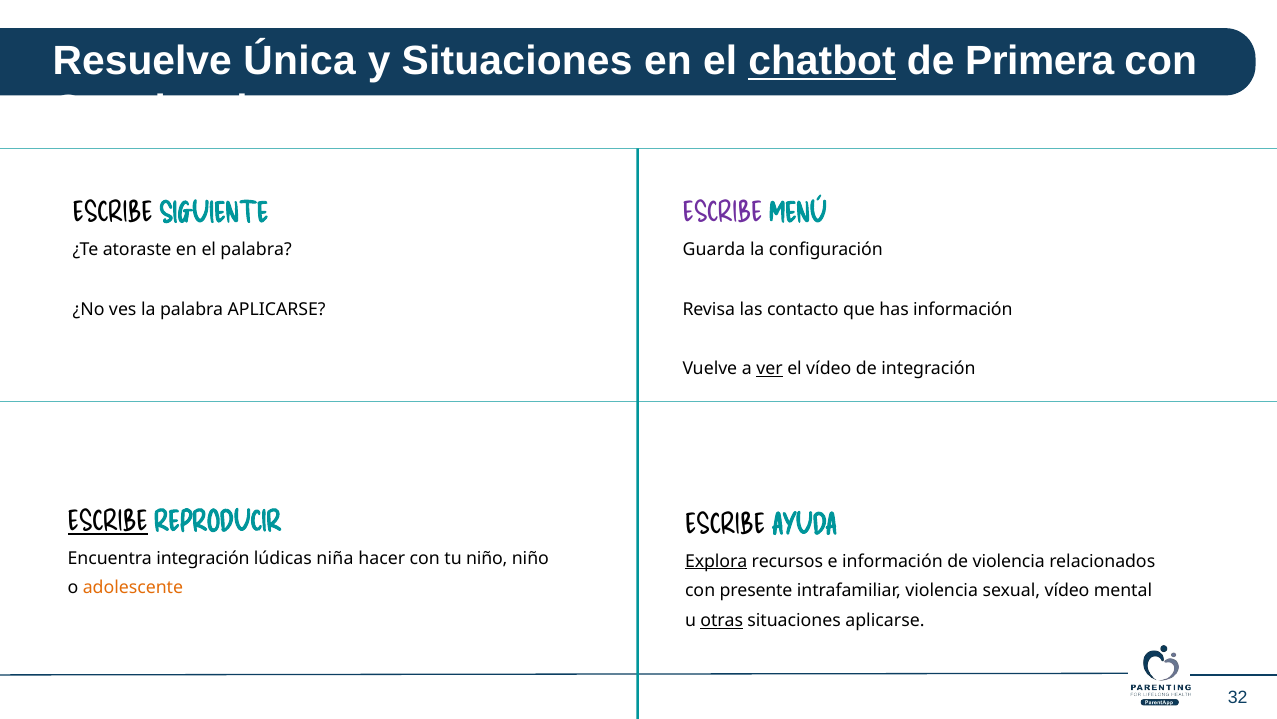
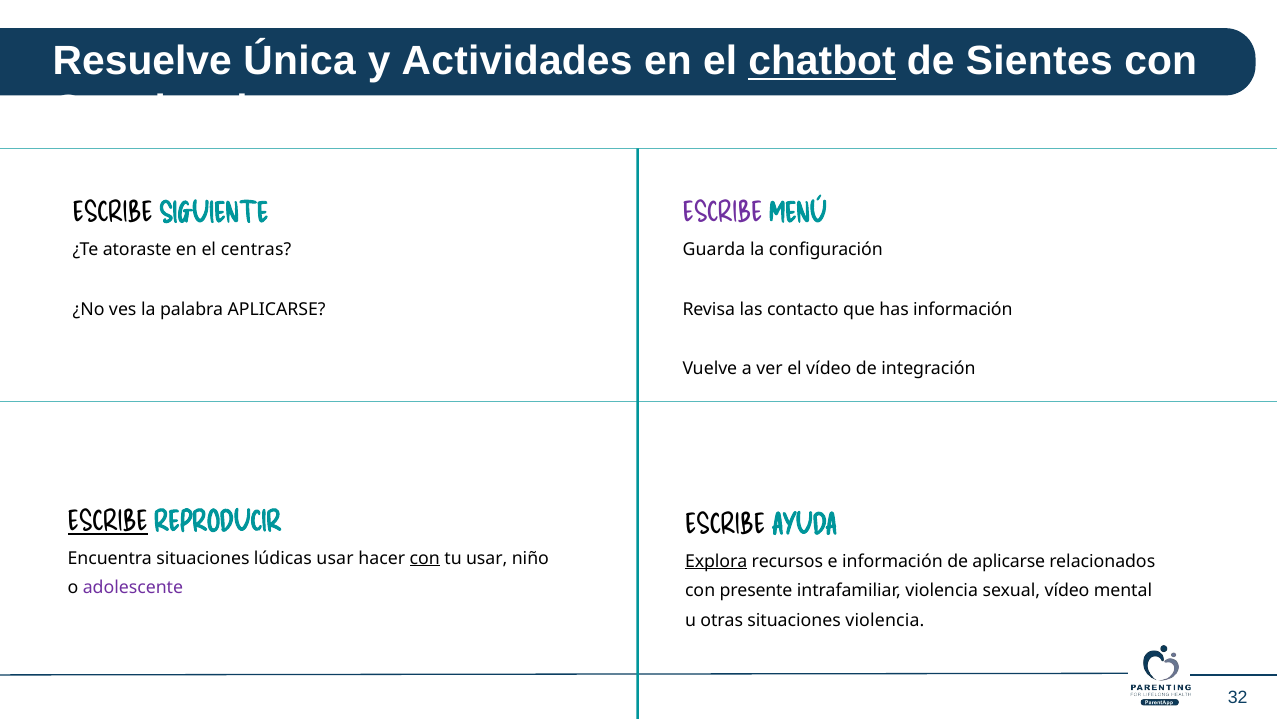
y Situaciones: Situaciones -> Actividades (517, 61)
Primera: Primera -> Sientes (1039, 61)
el palabra: palabra -> centras (256, 249)
ver underline: present -> none (770, 369)
Encuentra integración: integración -> situaciones (203, 558)
lúdicas niña: niña -> usar (335, 558)
con underline: none -> present (425, 558)
tu niño: niño -> usar (487, 558)
de violencia: violencia -> aplicarse (1009, 561)
adolescente colour: orange -> purple (133, 587)
otras underline: present -> none (722, 620)
situaciones aplicarse: aplicarse -> violencia (885, 620)
